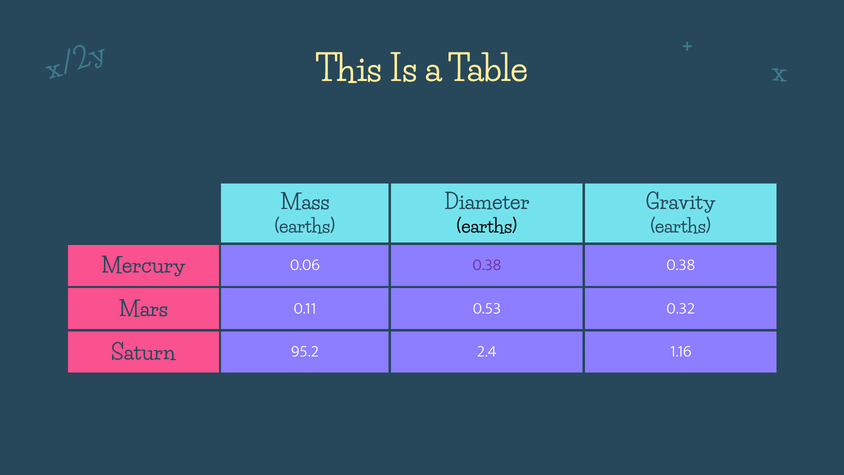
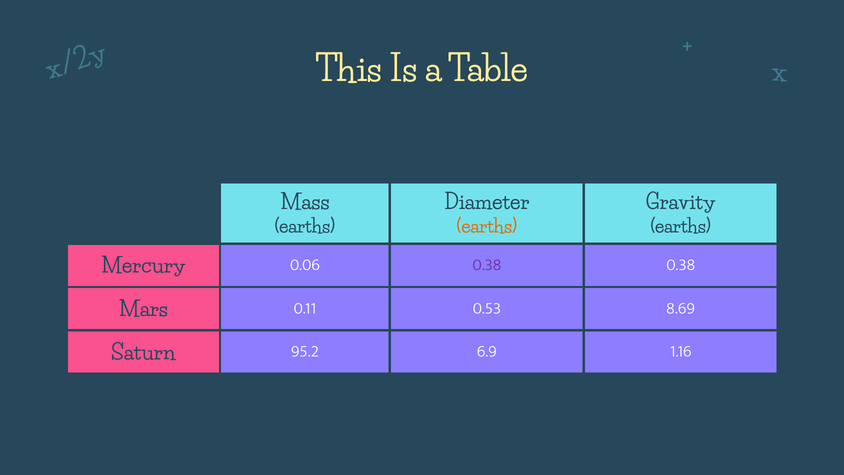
earths colour: black -> orange (487, 226)
0.32: 0.32 -> 8.69 (681, 308)
2.4: 2.4 -> 6.9 (487, 351)
